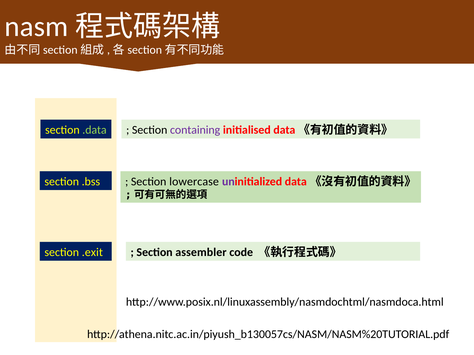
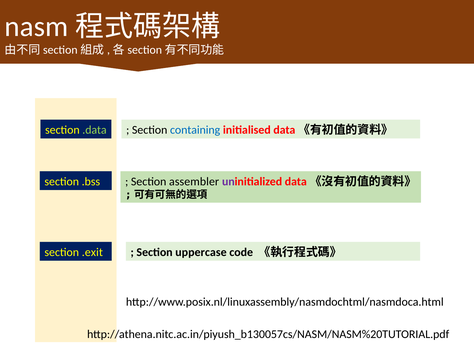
containing colour: purple -> blue (195, 130)
lowercase: lowercase -> assembler (194, 182)
assembler: assembler -> uppercase (201, 252)
